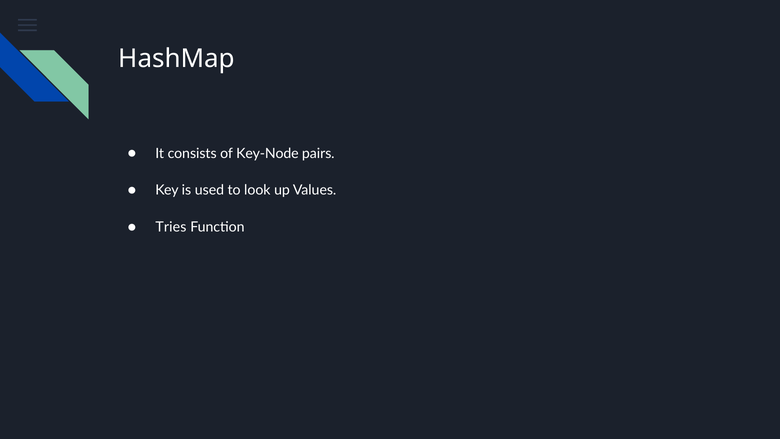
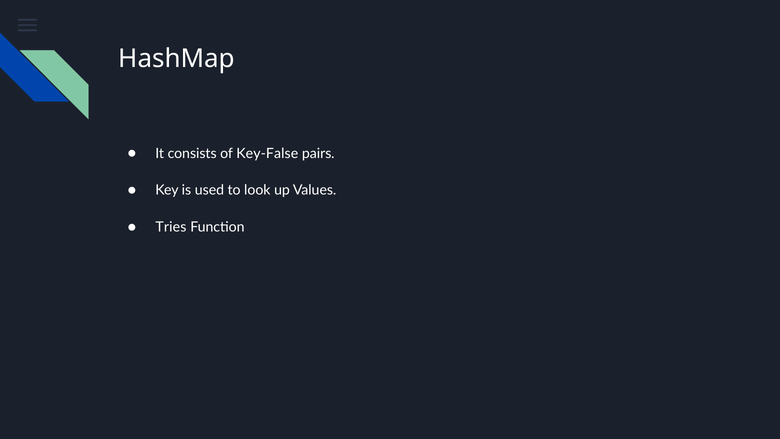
Key-Node: Key-Node -> Key-False (267, 153)
